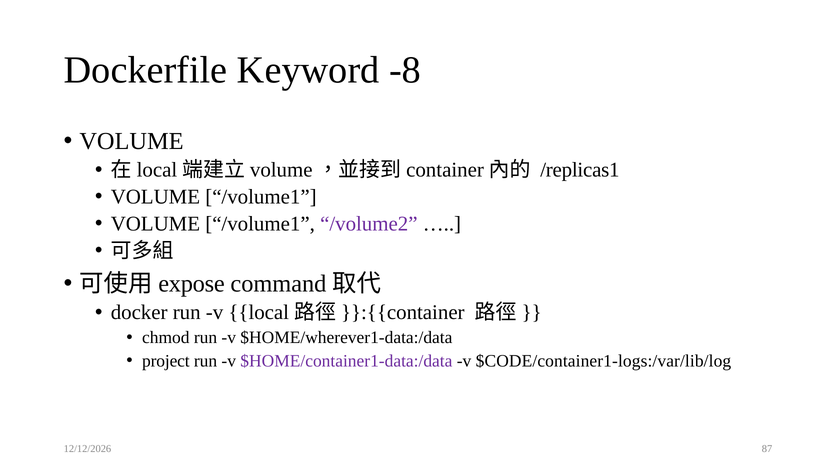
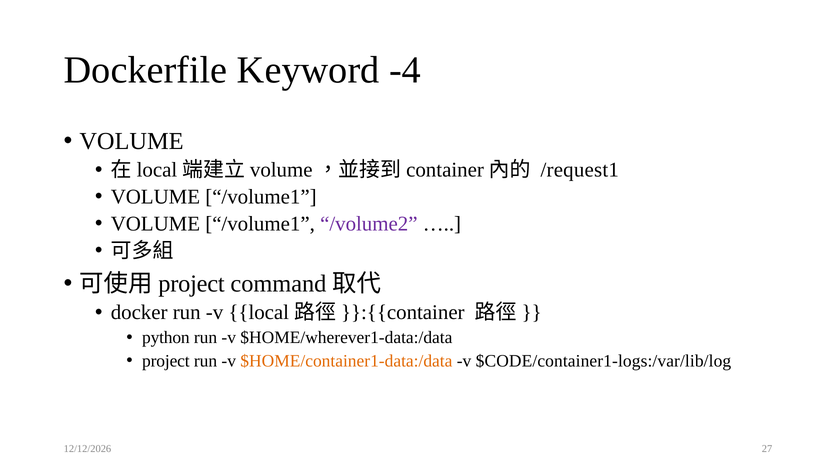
-8: -8 -> -4 (405, 70)
/replicas1: /replicas1 -> /request1 (580, 170)
expose: expose -> project (191, 284)
chmod: chmod -> python (166, 338)
$HOME/container1-data:/data colour: purple -> orange (346, 361)
87: 87 -> 27 (767, 449)
